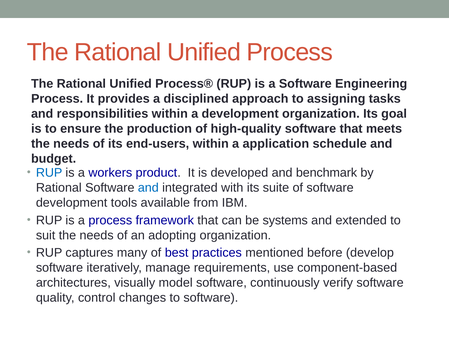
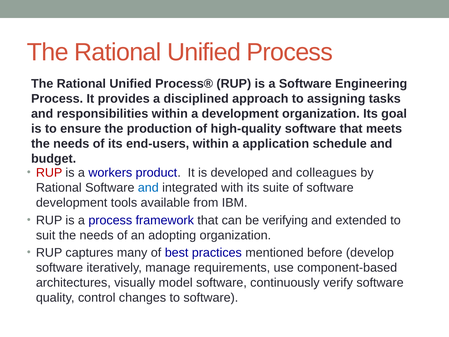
RUP colour: blue -> red (49, 173)
benchmark: benchmark -> colleagues (326, 173)
systems: systems -> verifying (285, 220)
